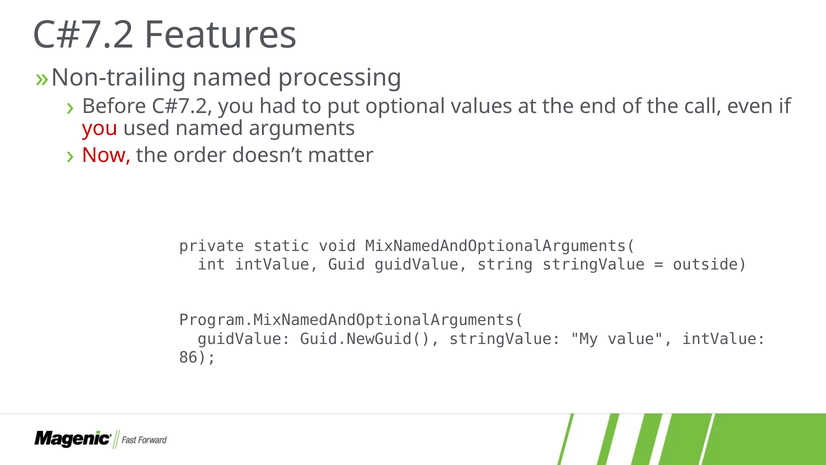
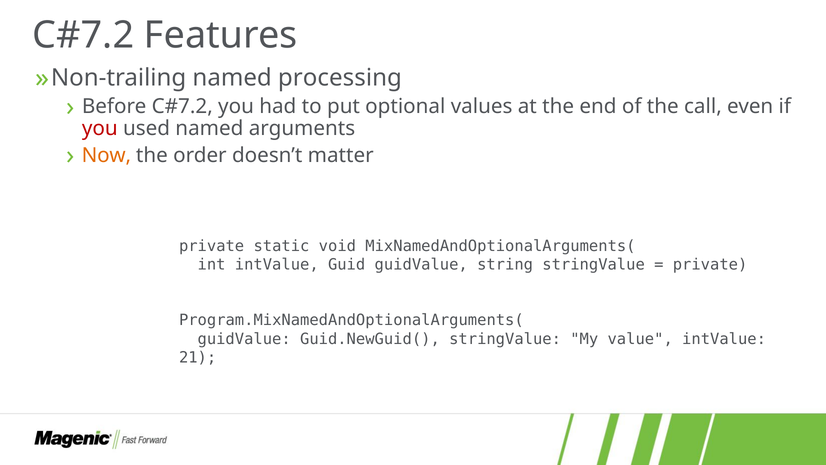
Now colour: red -> orange (106, 155)
outside: outside -> private (710, 264)
86: 86 -> 21 (198, 357)
